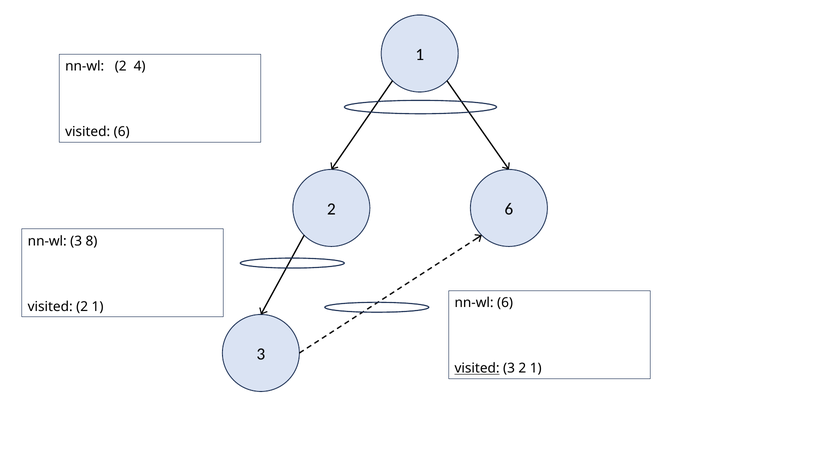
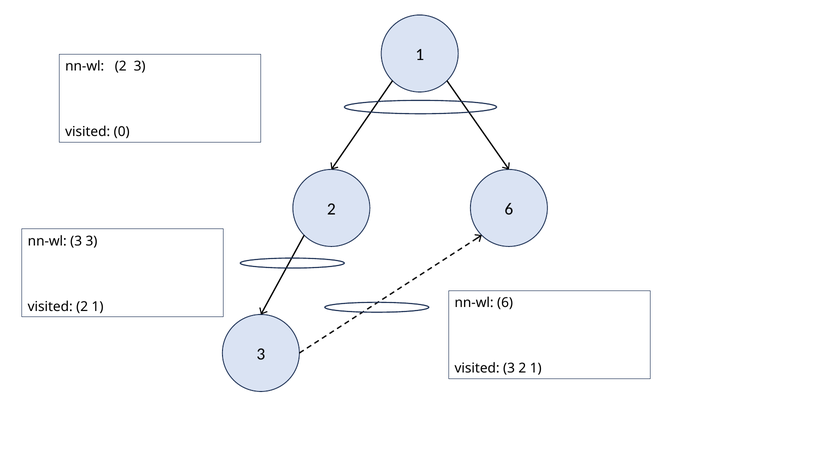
nn-wl 2 4: 4 -> 3 (140, 66)
visited 6: 6 -> 0 (122, 132)
3 8: 8 -> 3 (92, 241)
visited underline: present -> none (477, 368)
